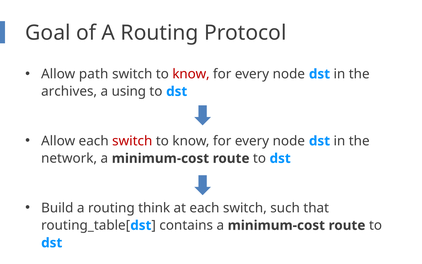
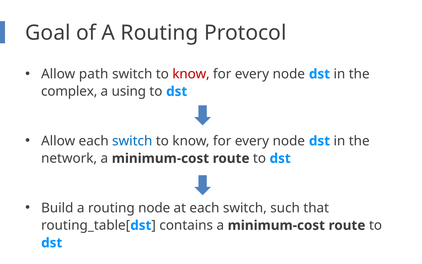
archives: archives -> complex (69, 91)
switch colour: red -> blue (132, 141)
routing think: think -> node (154, 208)
